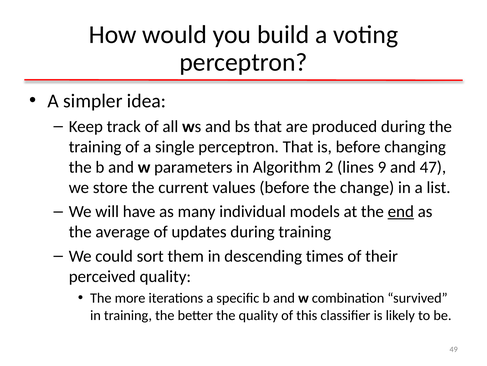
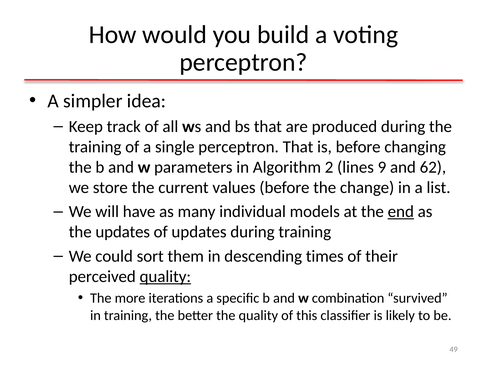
47: 47 -> 62 (433, 167)
the average: average -> updates (123, 232)
quality underline: none -> present (165, 276)
